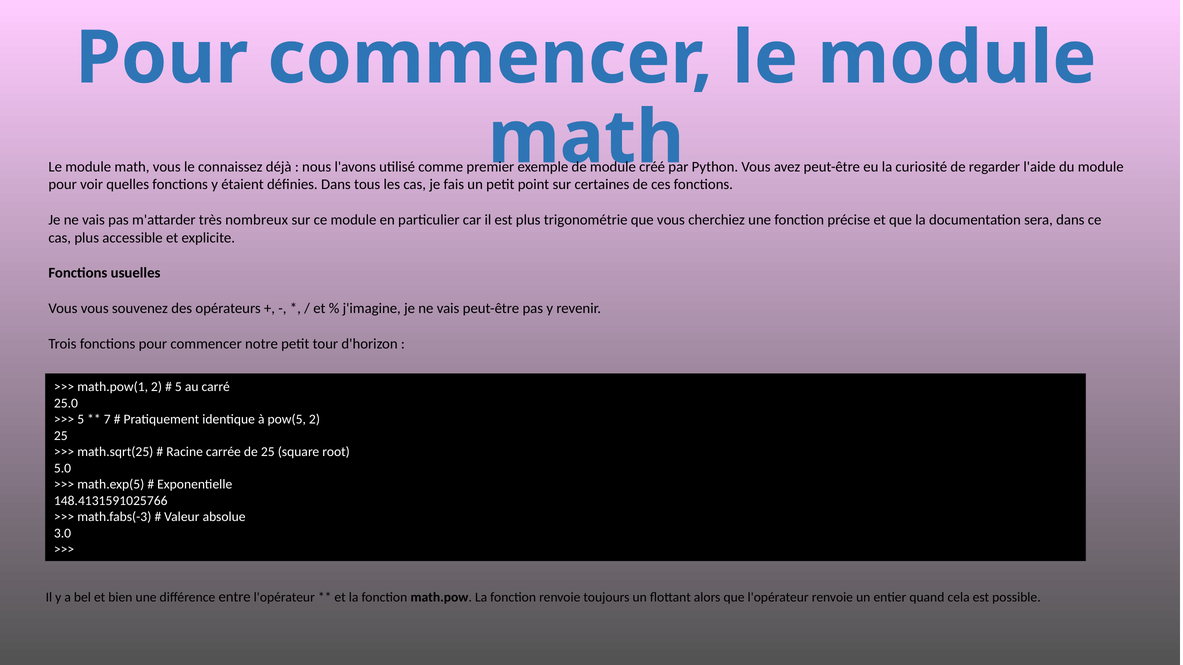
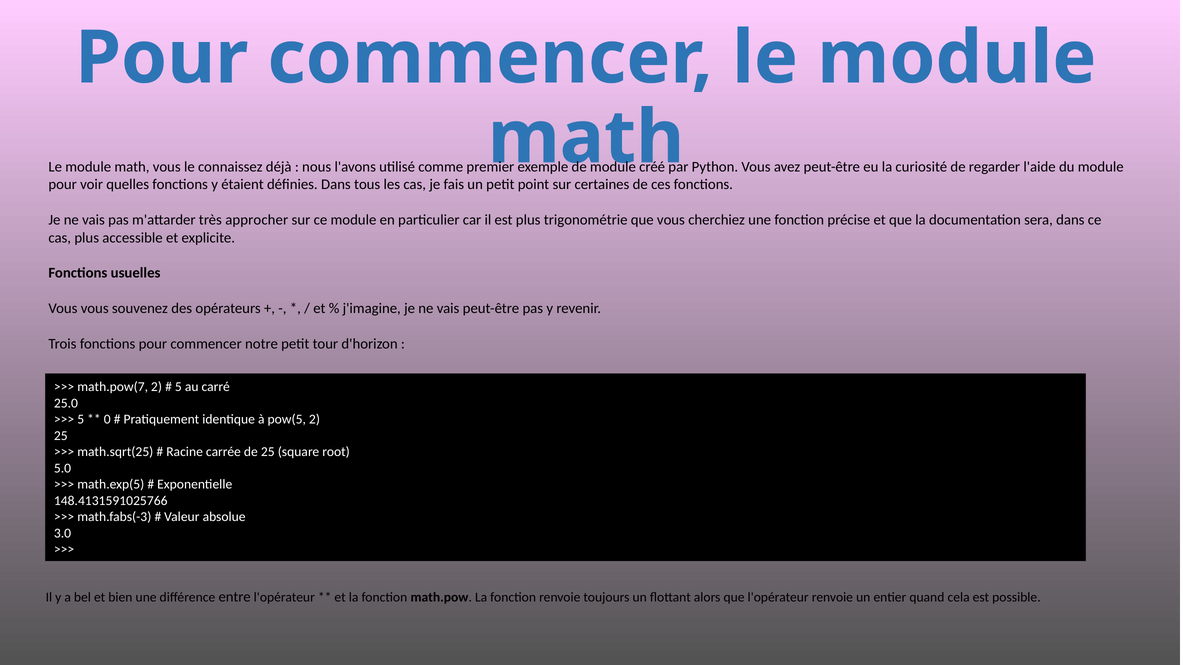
nombreux: nombreux -> approcher (257, 220)
math.pow(1: math.pow(1 -> math.pow(7 (113, 387)
7: 7 -> 0 (107, 420)
